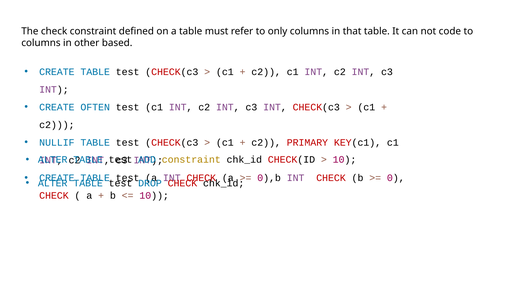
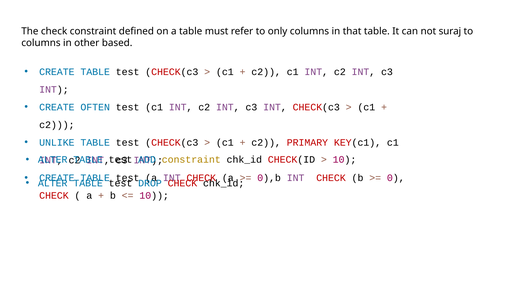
code: code -> suraj (450, 31)
NULLIF: NULLIF -> UNLIKE (57, 142)
